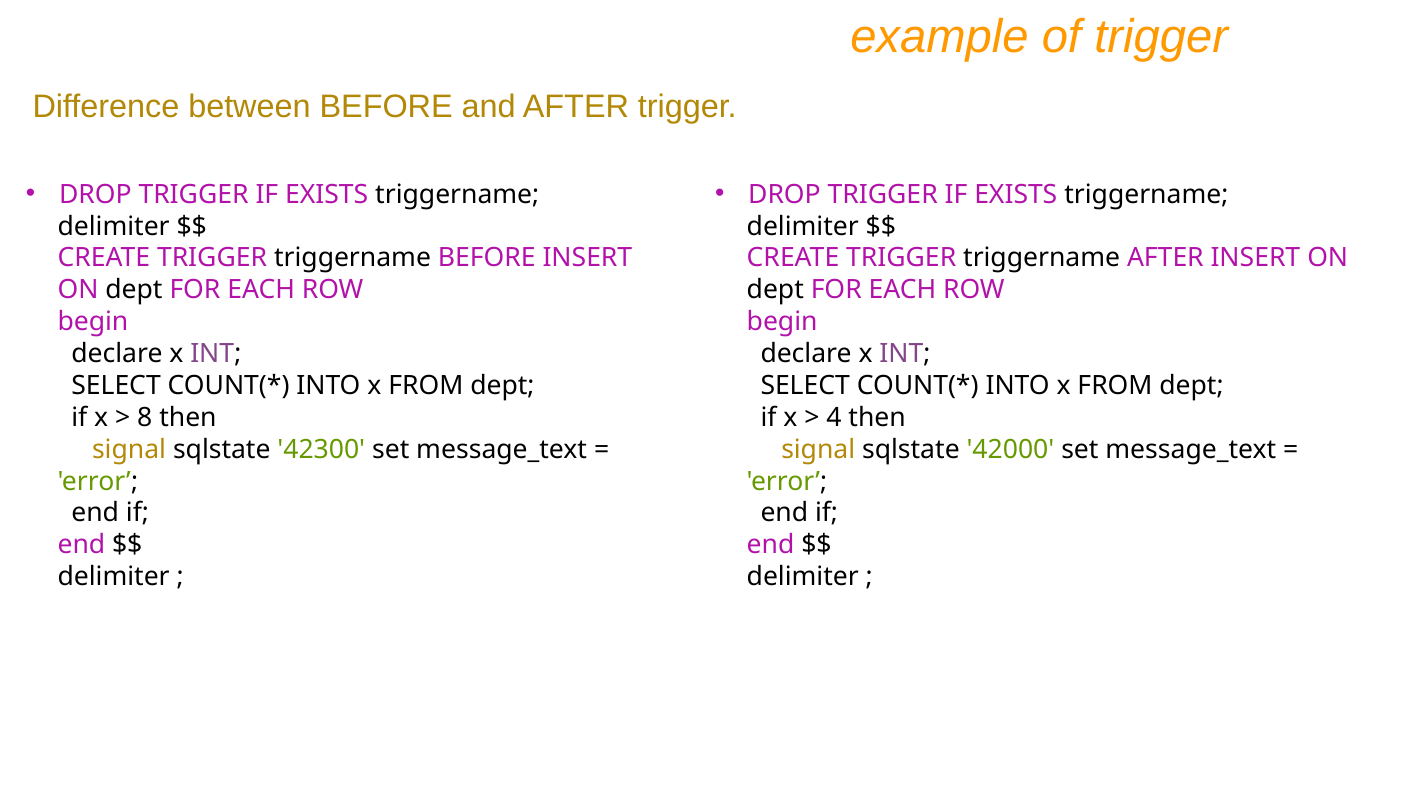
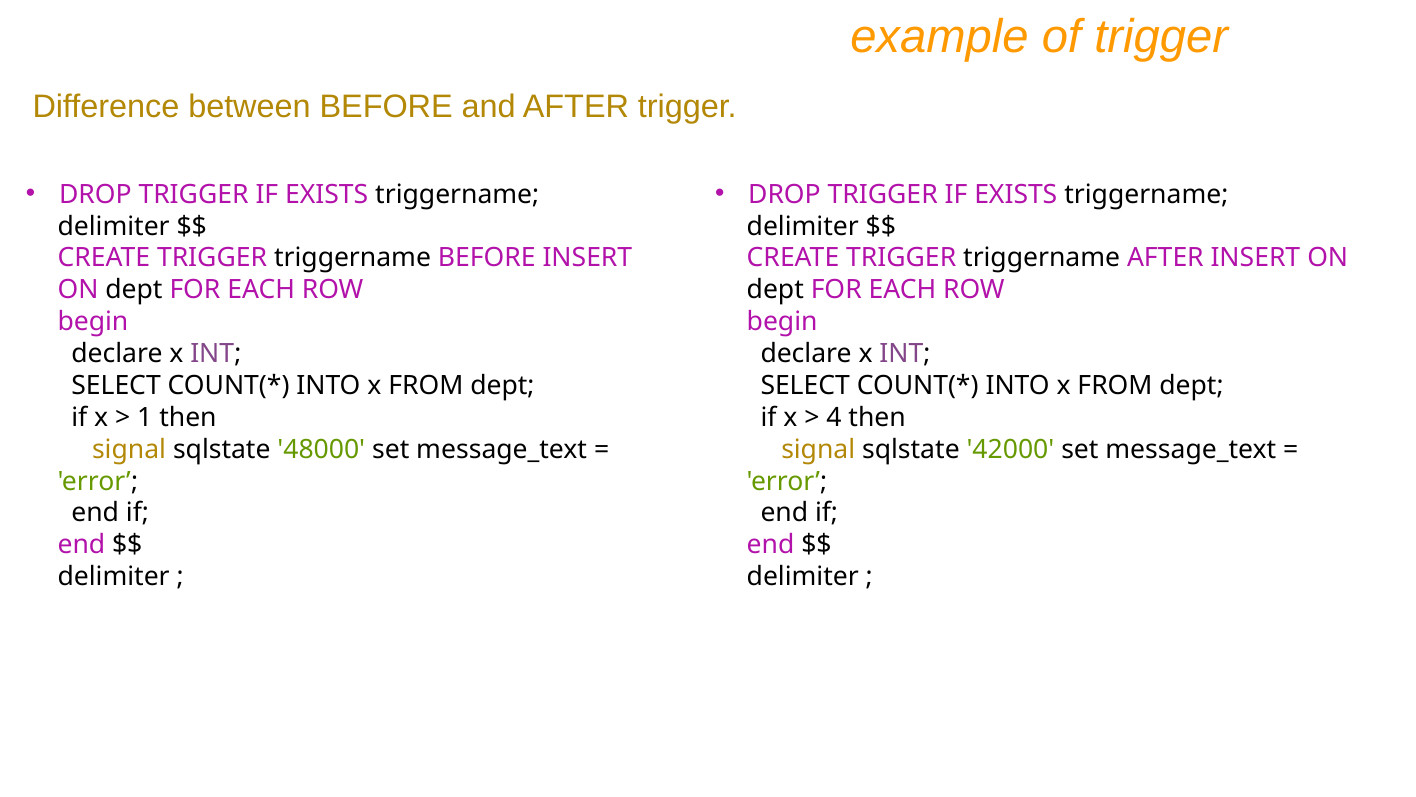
8: 8 -> 1 (145, 417)
42300: 42300 -> 48000 (321, 449)
